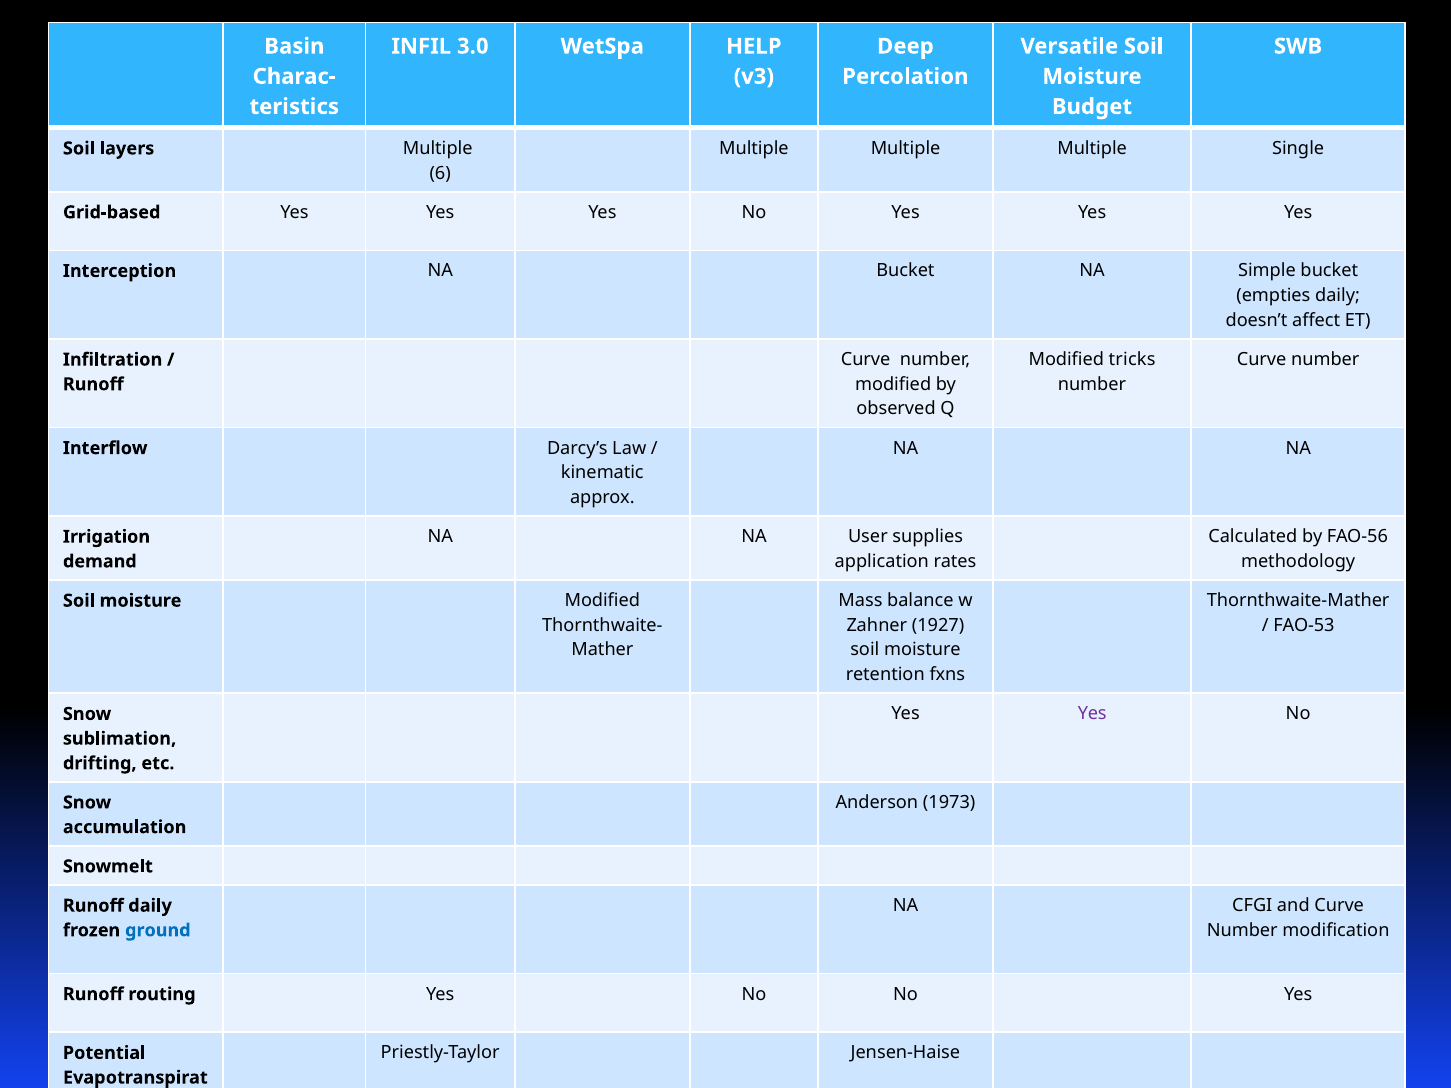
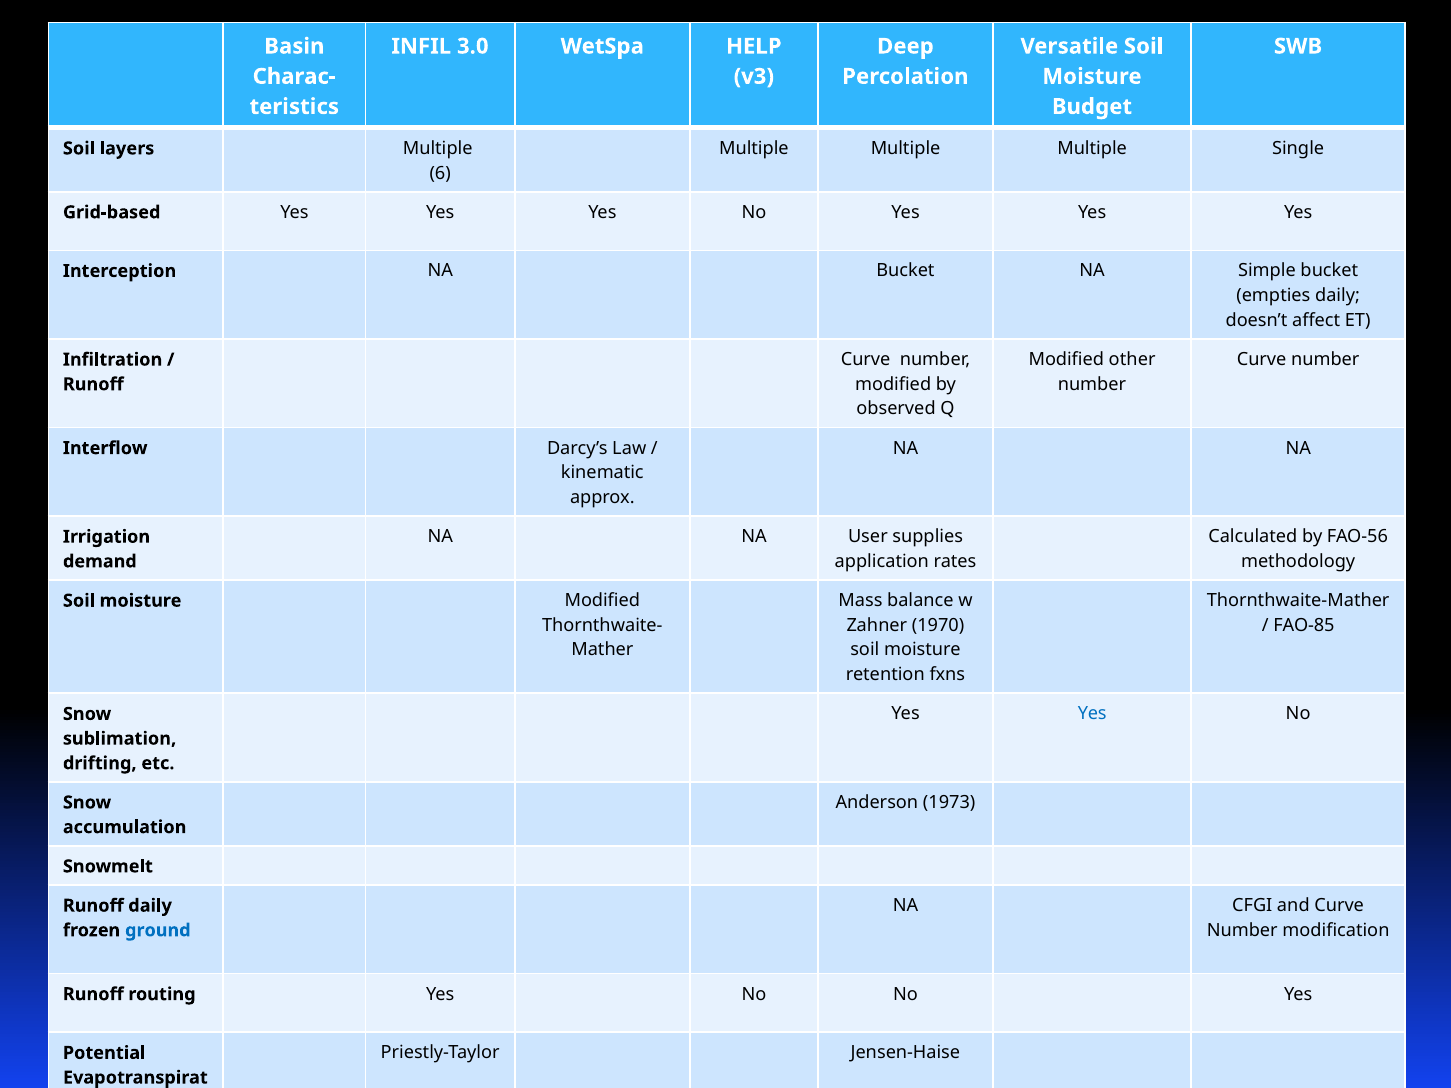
tricks: tricks -> other (1132, 360)
1927: 1927 -> 1970 (938, 625)
FAO-53: FAO-53 -> FAO-85 (1304, 625)
Yes colour: purple -> blue (1092, 714)
